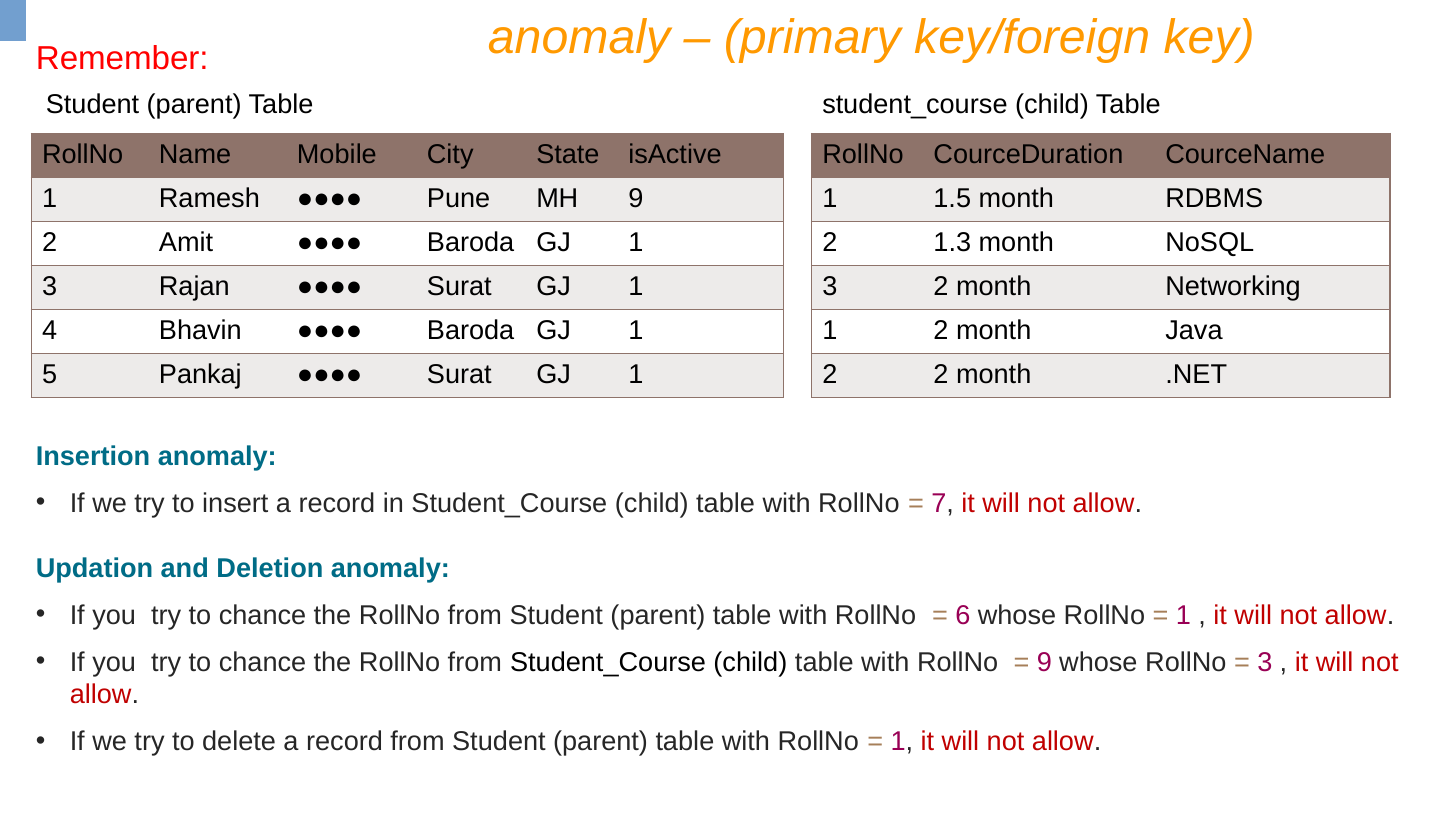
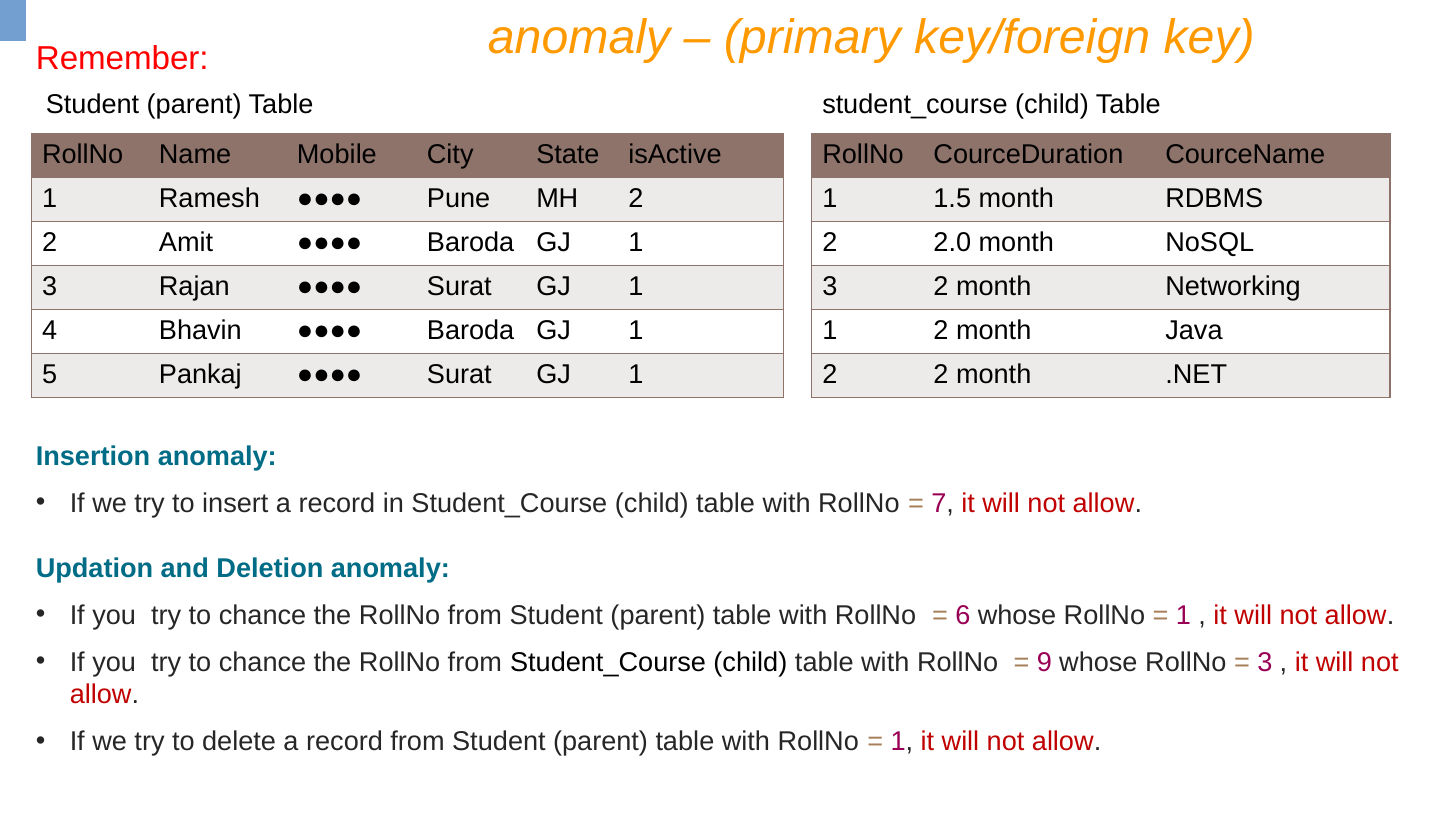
MH 9: 9 -> 2 (636, 198)
1.3: 1.3 -> 2.0 (952, 242)
